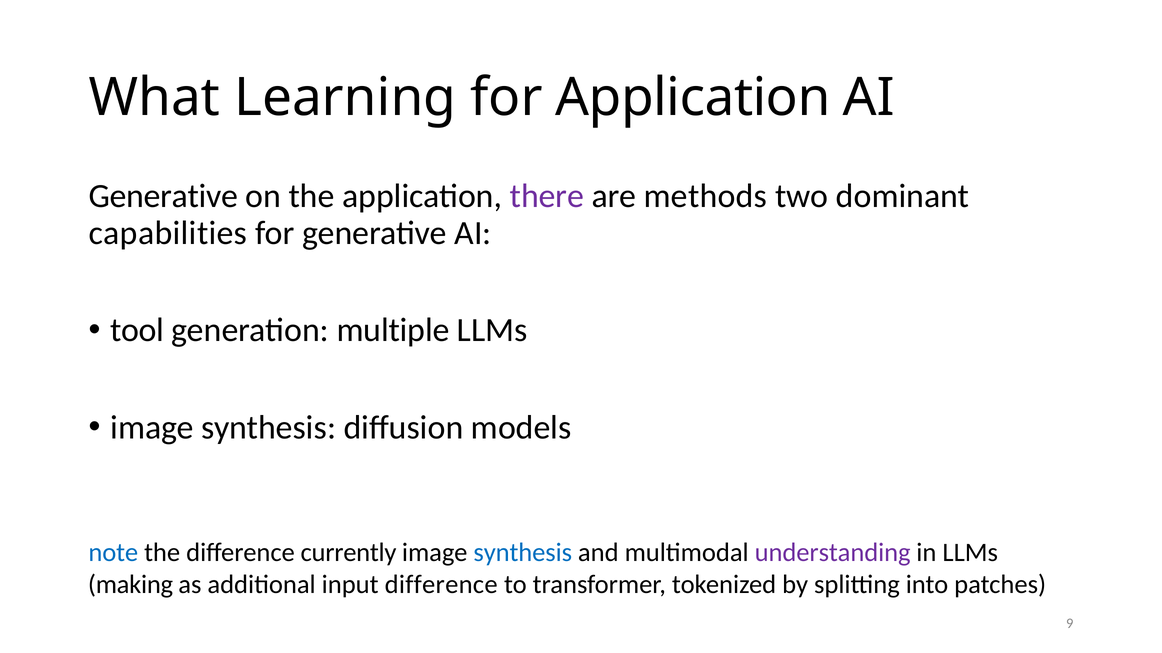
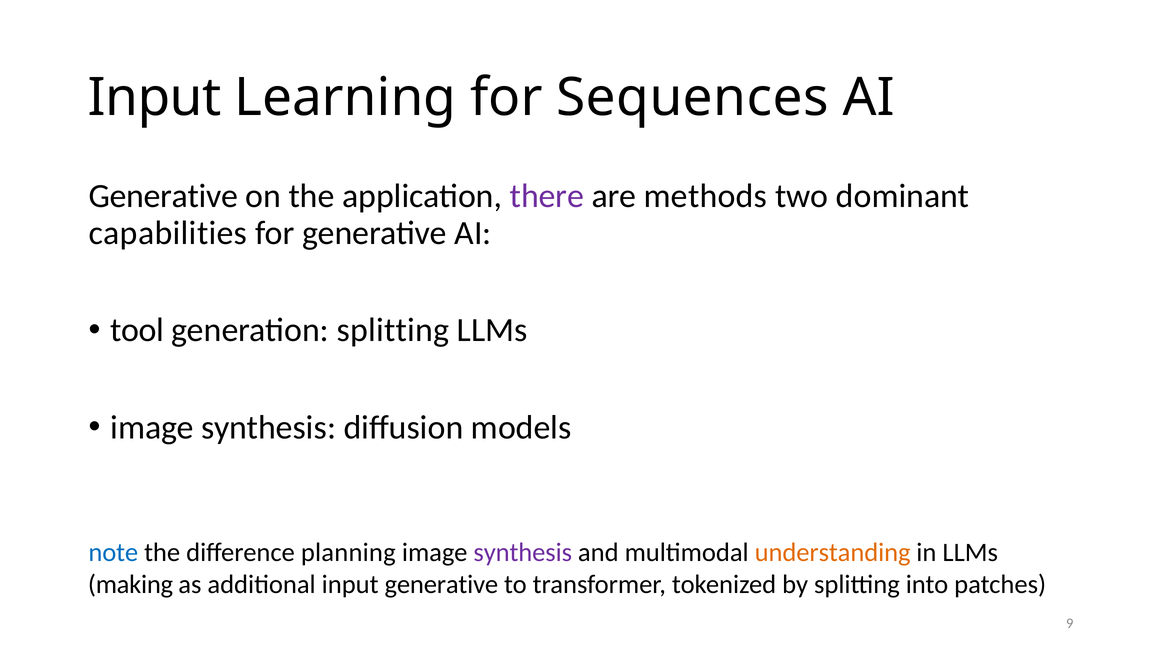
What: What -> Input (155, 98)
for Application: Application -> Sequences (692, 98)
generation multiple: multiple -> splitting (393, 331)
currently: currently -> planning (348, 553)
synthesis colour: blue -> purple (523, 553)
understanding colour: purple -> orange (833, 553)
input difference: difference -> generative (441, 585)
